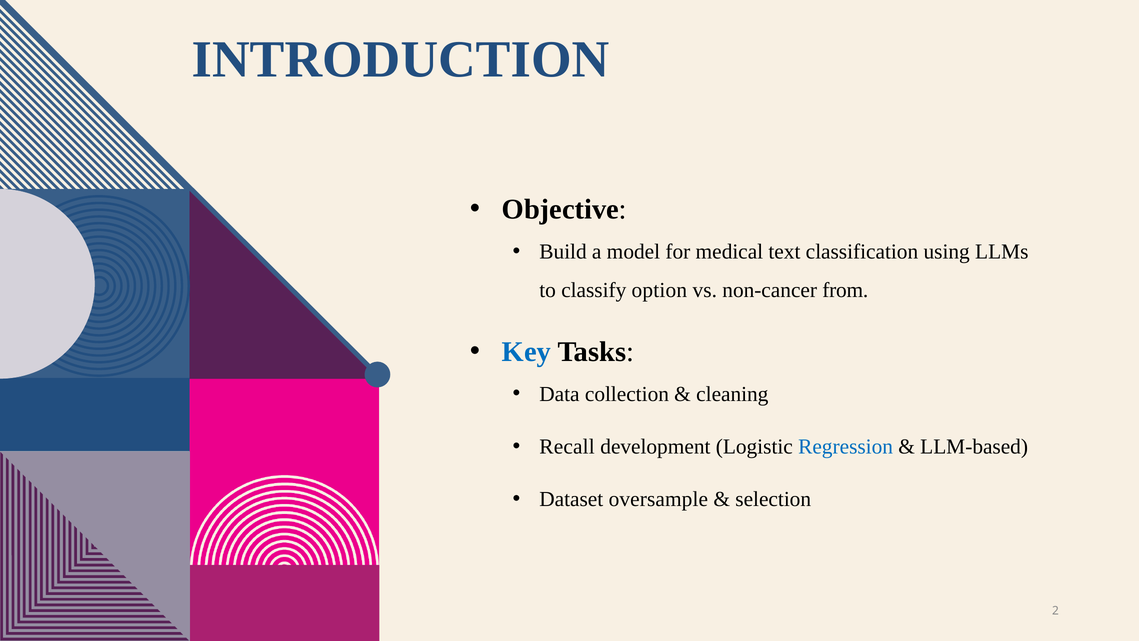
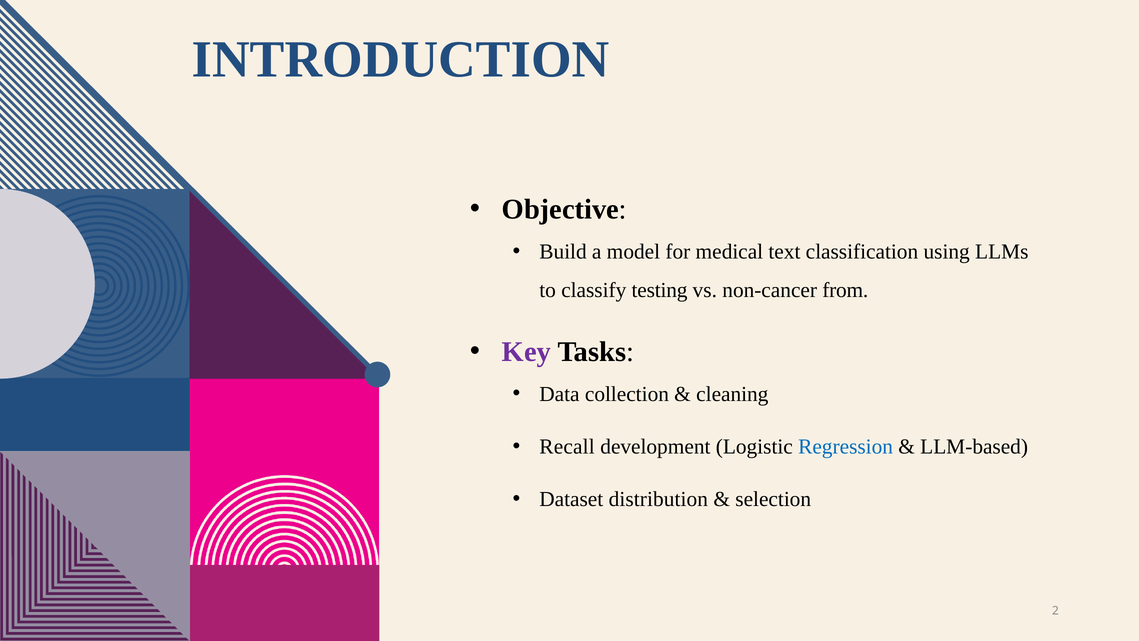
option: option -> testing (660, 290)
Key colour: blue -> purple (526, 352)
oversample: oversample -> distribution (658, 499)
